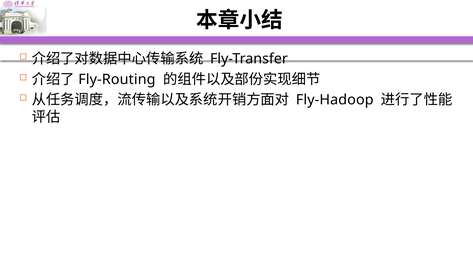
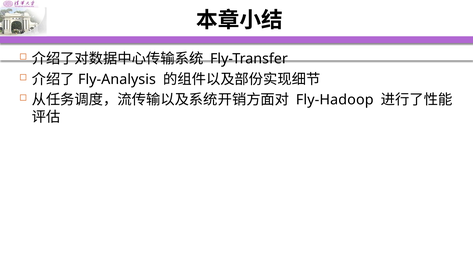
Fly-Routing: Fly-Routing -> Fly-Analysis (117, 79)
